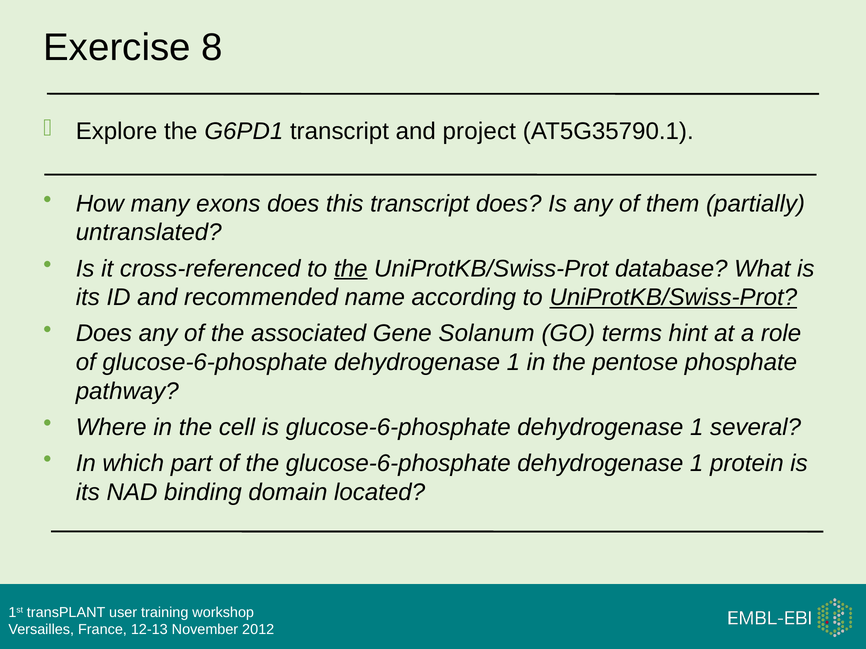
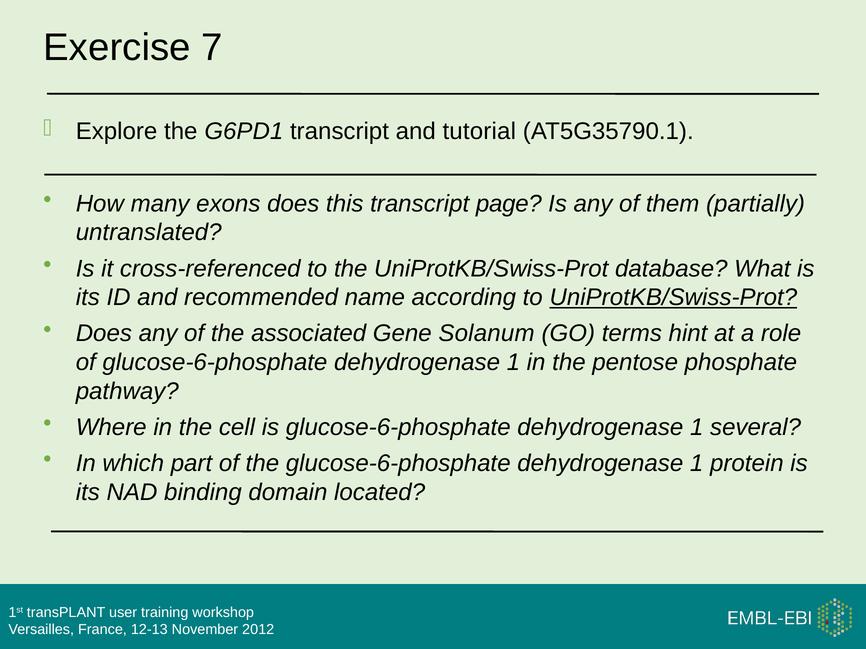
8: 8 -> 7 (212, 47)
project: project -> tutorial (479, 132)
transcript does: does -> page (509, 204)
the underline: present -> none (351, 269)
